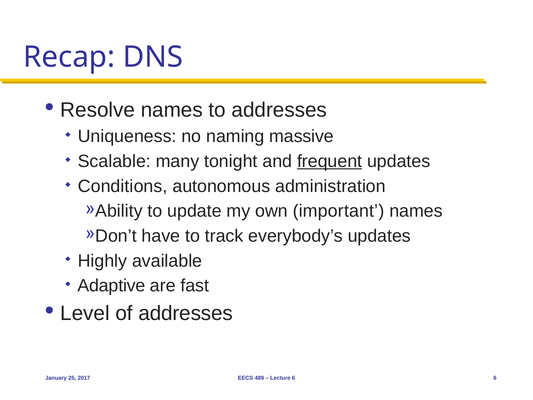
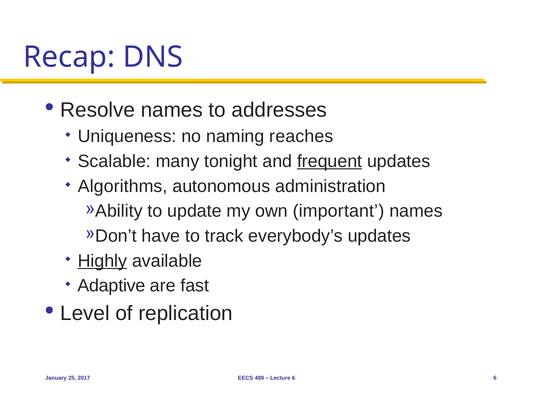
massive: massive -> reaches (301, 136)
Conditions: Conditions -> Algorithms (123, 186)
Highly underline: none -> present (102, 261)
of addresses: addresses -> replication (186, 313)
